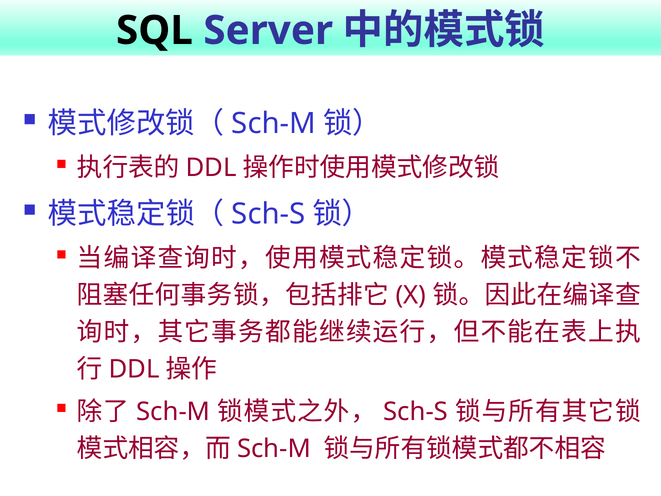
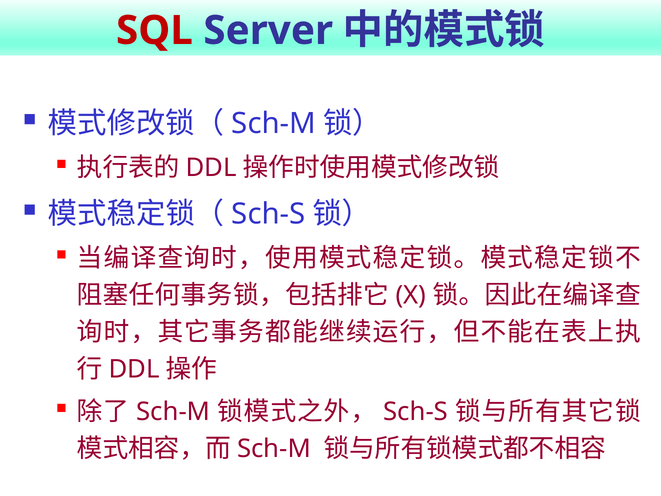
SQL colour: black -> red (154, 31)
